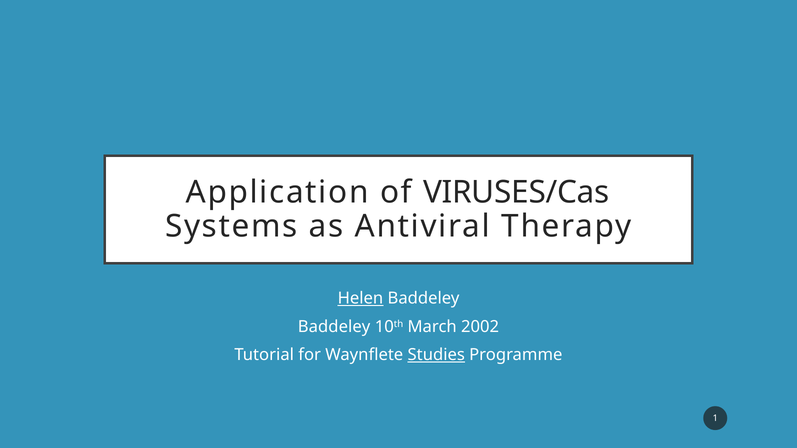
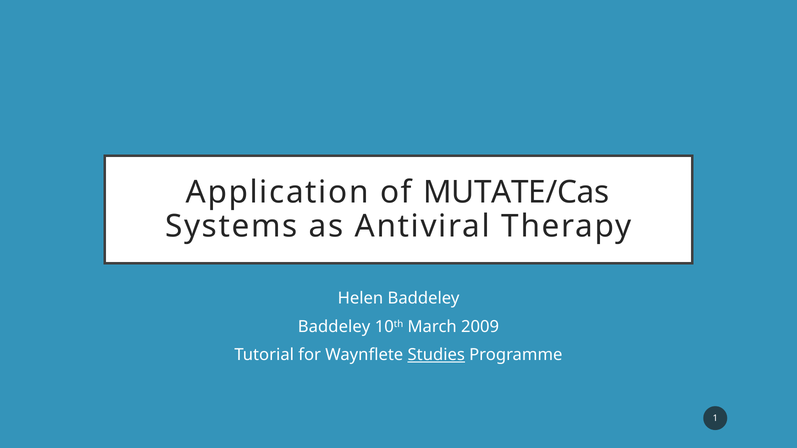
VIRUSES/Cas: VIRUSES/Cas -> MUTATE/Cas (516, 193)
Helen underline: present -> none (360, 299)
2002: 2002 -> 2009 (480, 327)
